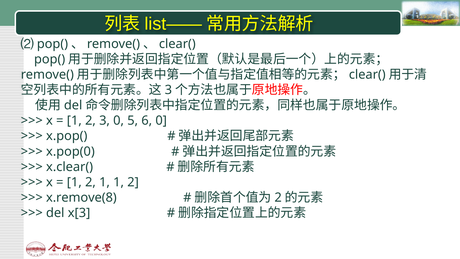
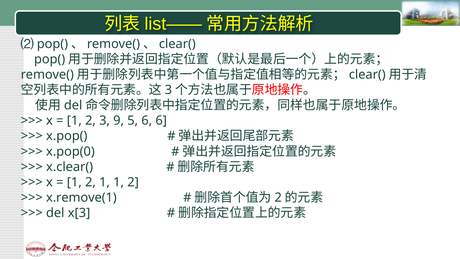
3 0: 0 -> 9 (119, 121)
6 0: 0 -> 6 (161, 121)
x.remove(8: x.remove(8 -> x.remove(1 (81, 197)
